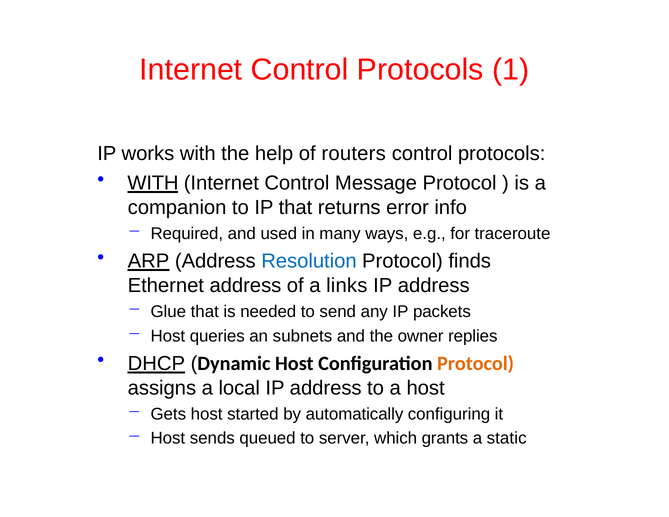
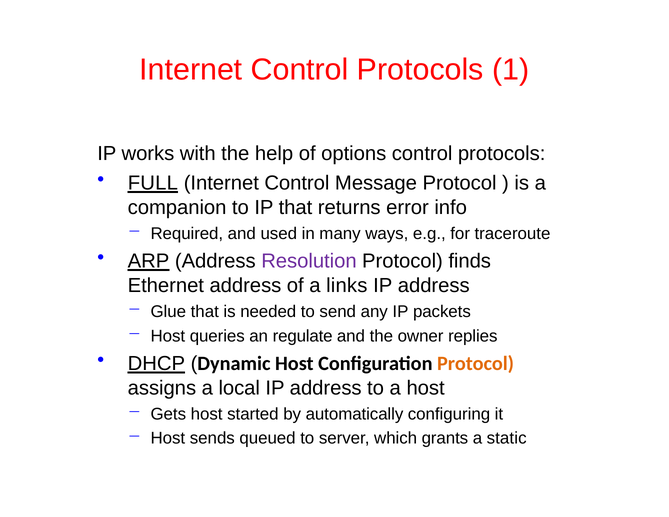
routers: routers -> options (354, 154)
WITH: WITH -> FULL (153, 183)
Resolution colour: blue -> purple (309, 261)
subnets: subnets -> regulate (303, 336)
